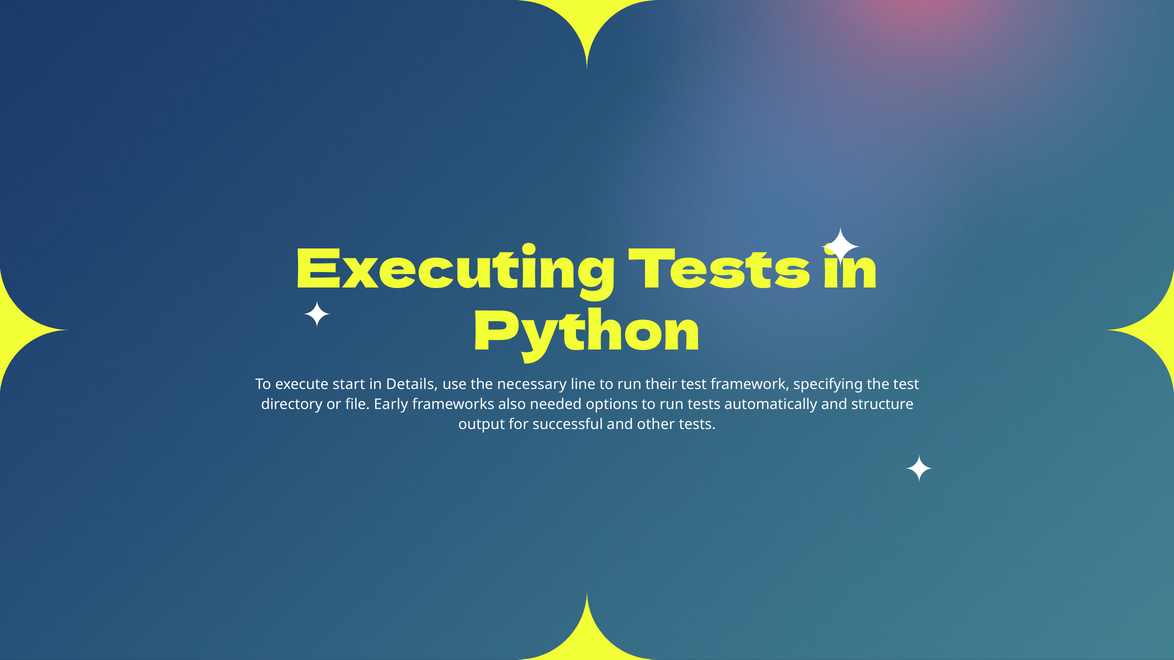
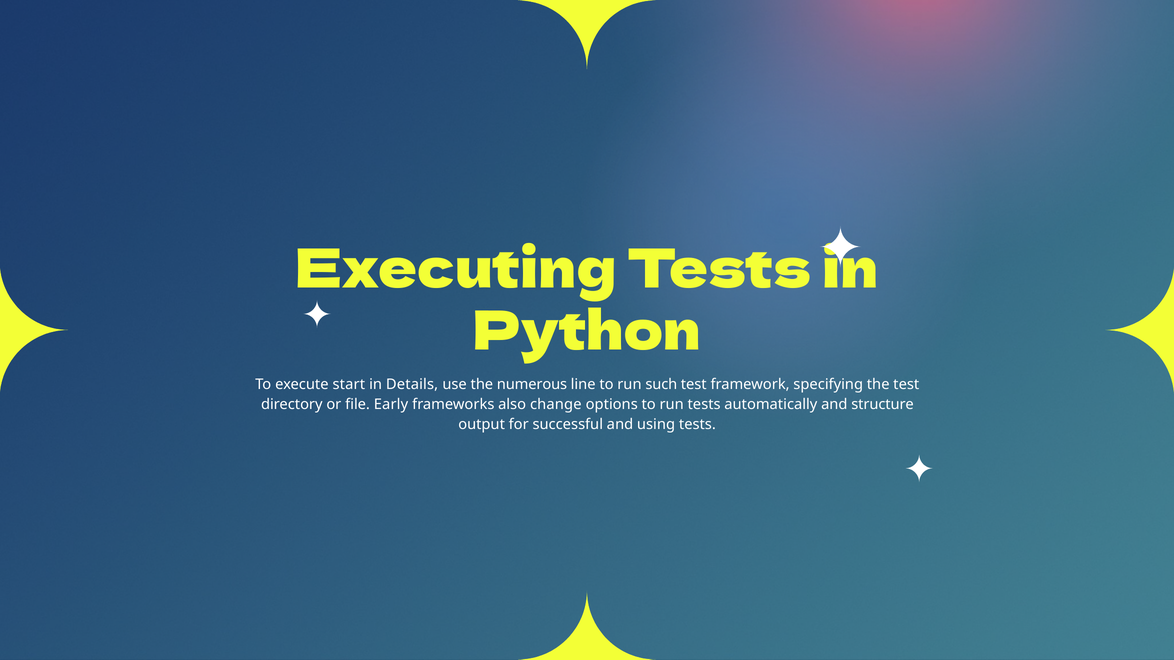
necessary: necessary -> numerous (532, 385)
their: their -> such (661, 385)
needed: needed -> change (556, 405)
other: other -> using (656, 424)
